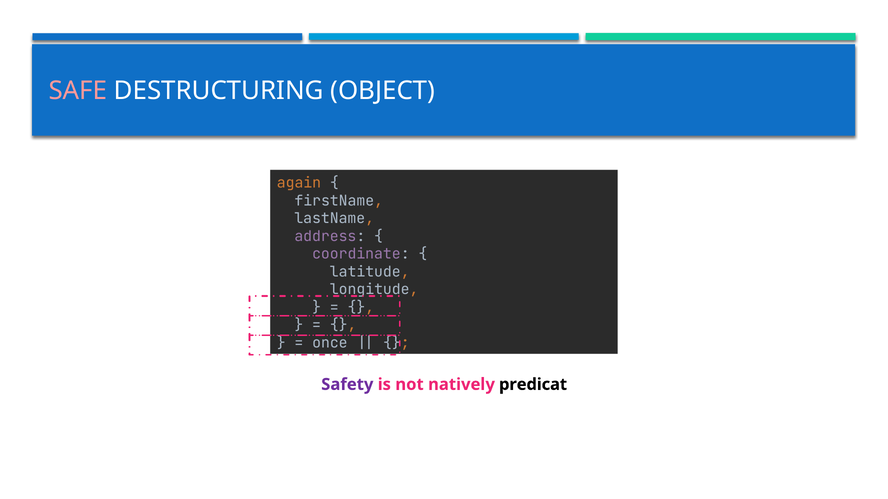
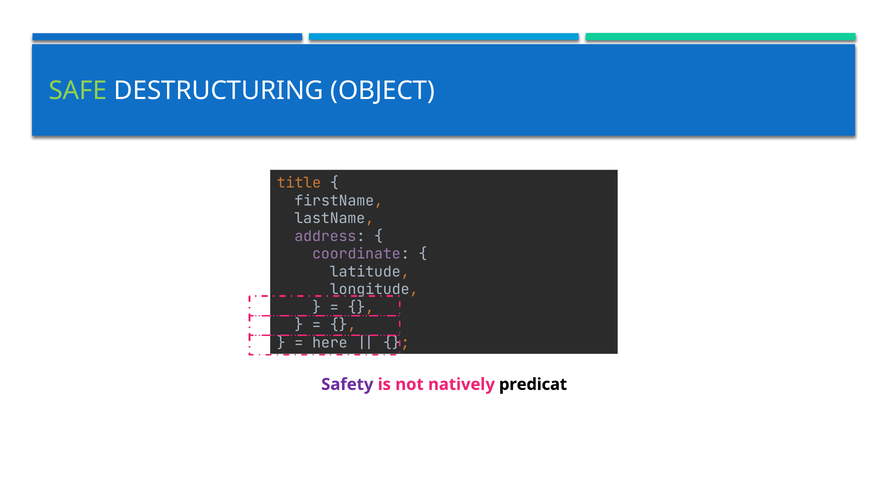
SAFE colour: pink -> light green (78, 91)
again: again -> title (299, 183)
once: once -> here (330, 343)
